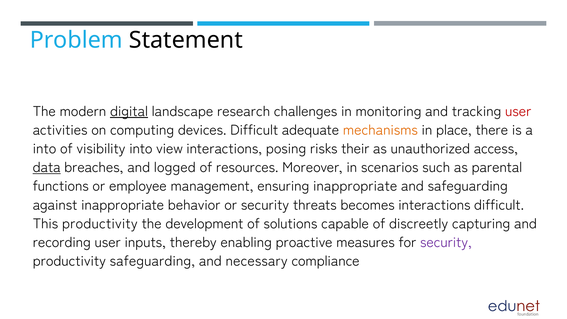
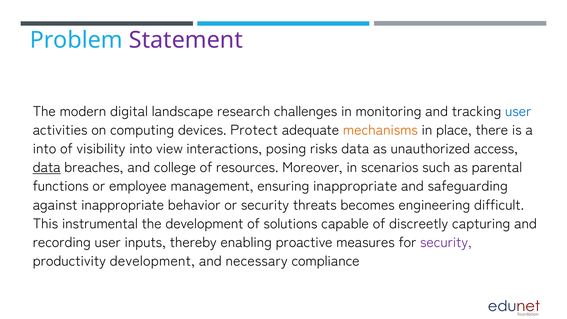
Statement colour: black -> purple (186, 40)
digital underline: present -> none (129, 111)
user colour: red -> blue (518, 111)
devices Difficult: Difficult -> Protect (254, 130)
risks their: their -> data (355, 149)
logged: logged -> college (175, 168)
becomes interactions: interactions -> engineering (434, 205)
This productivity: productivity -> instrumental (100, 224)
productivity safeguarding: safeguarding -> development (152, 261)
